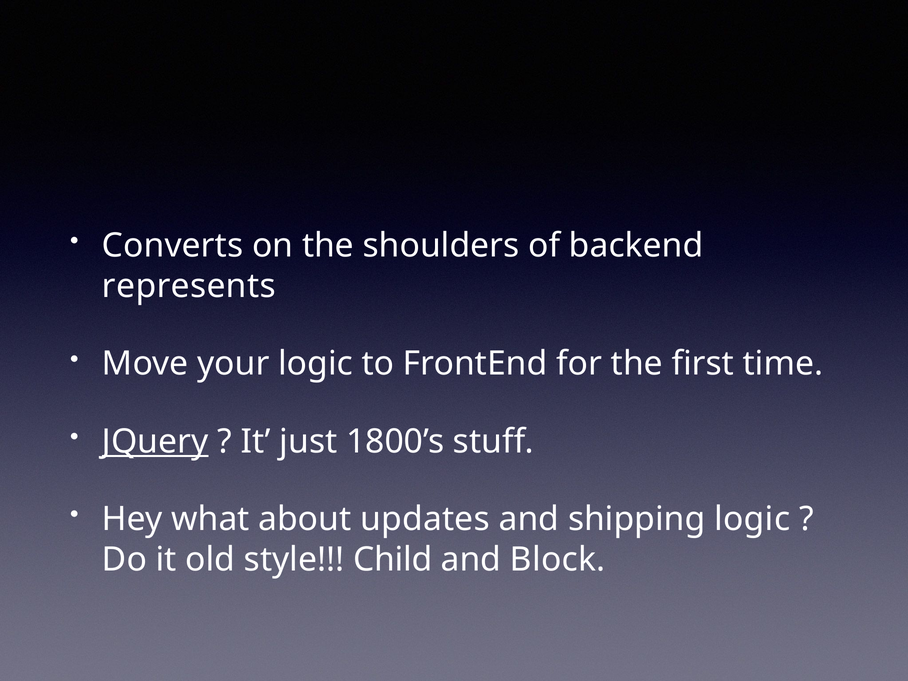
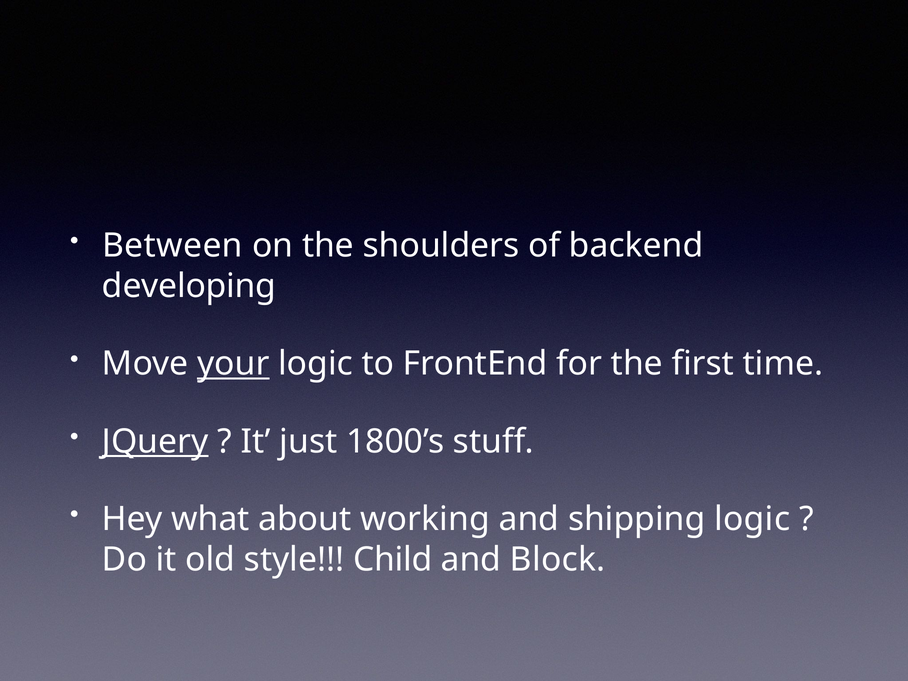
Converts: Converts -> Between (172, 246)
represents: represents -> developing (189, 286)
your underline: none -> present (233, 364)
updates: updates -> working (425, 519)
